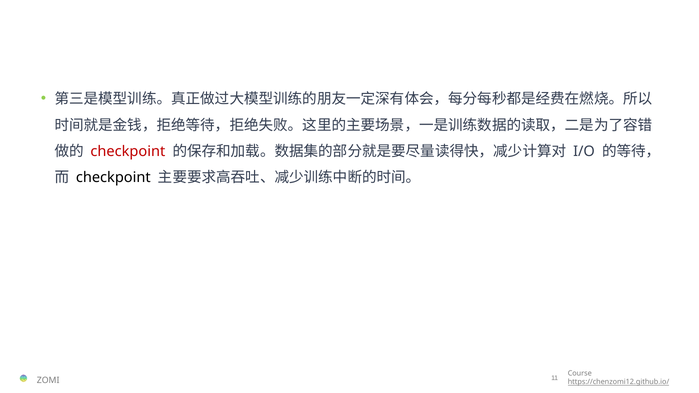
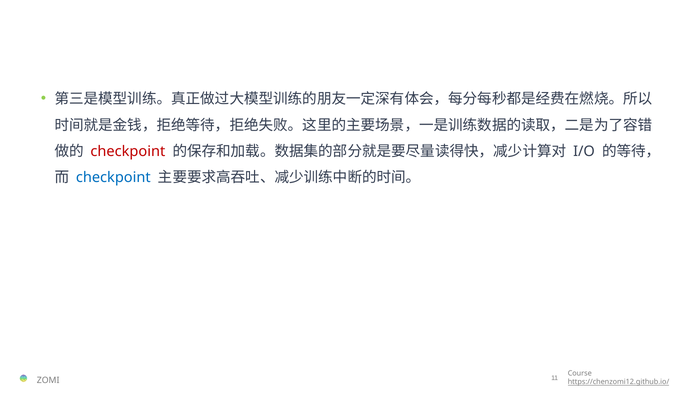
checkpoint colour: black -> blue (113, 178)
